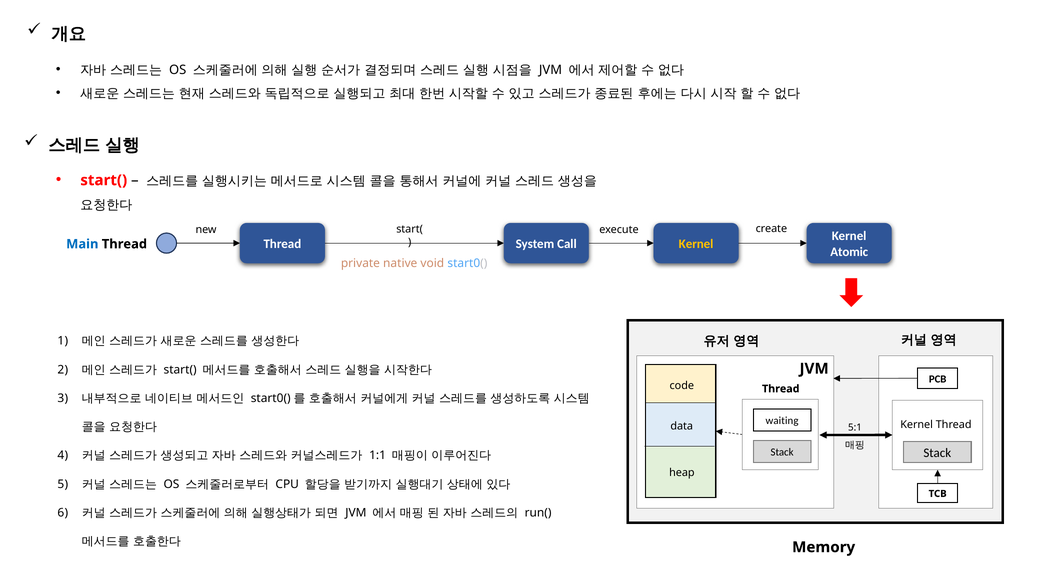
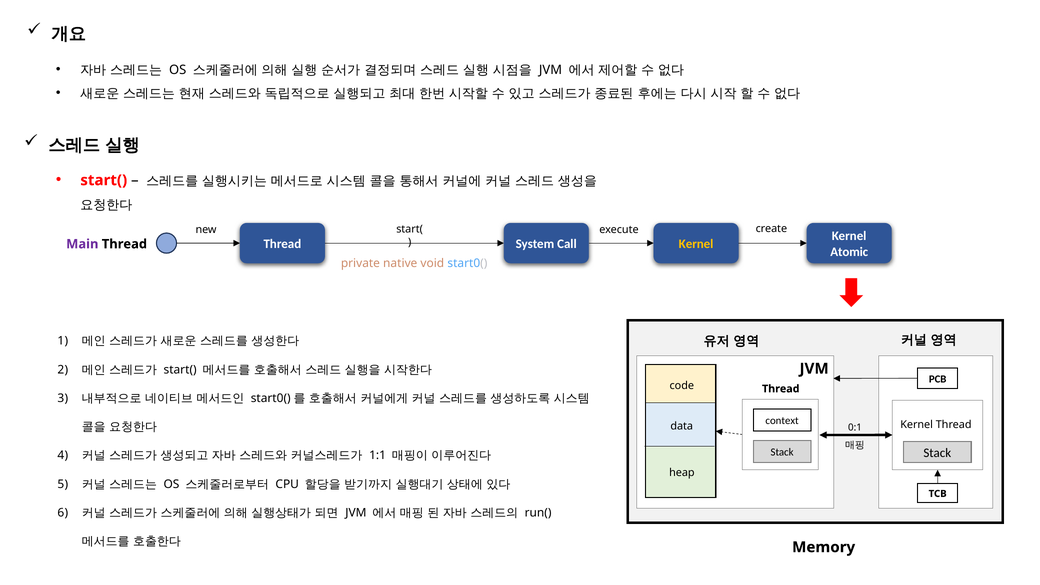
Main colour: blue -> purple (82, 244)
waiting: waiting -> context (782, 421)
5:1: 5:1 -> 0:1 (855, 427)
